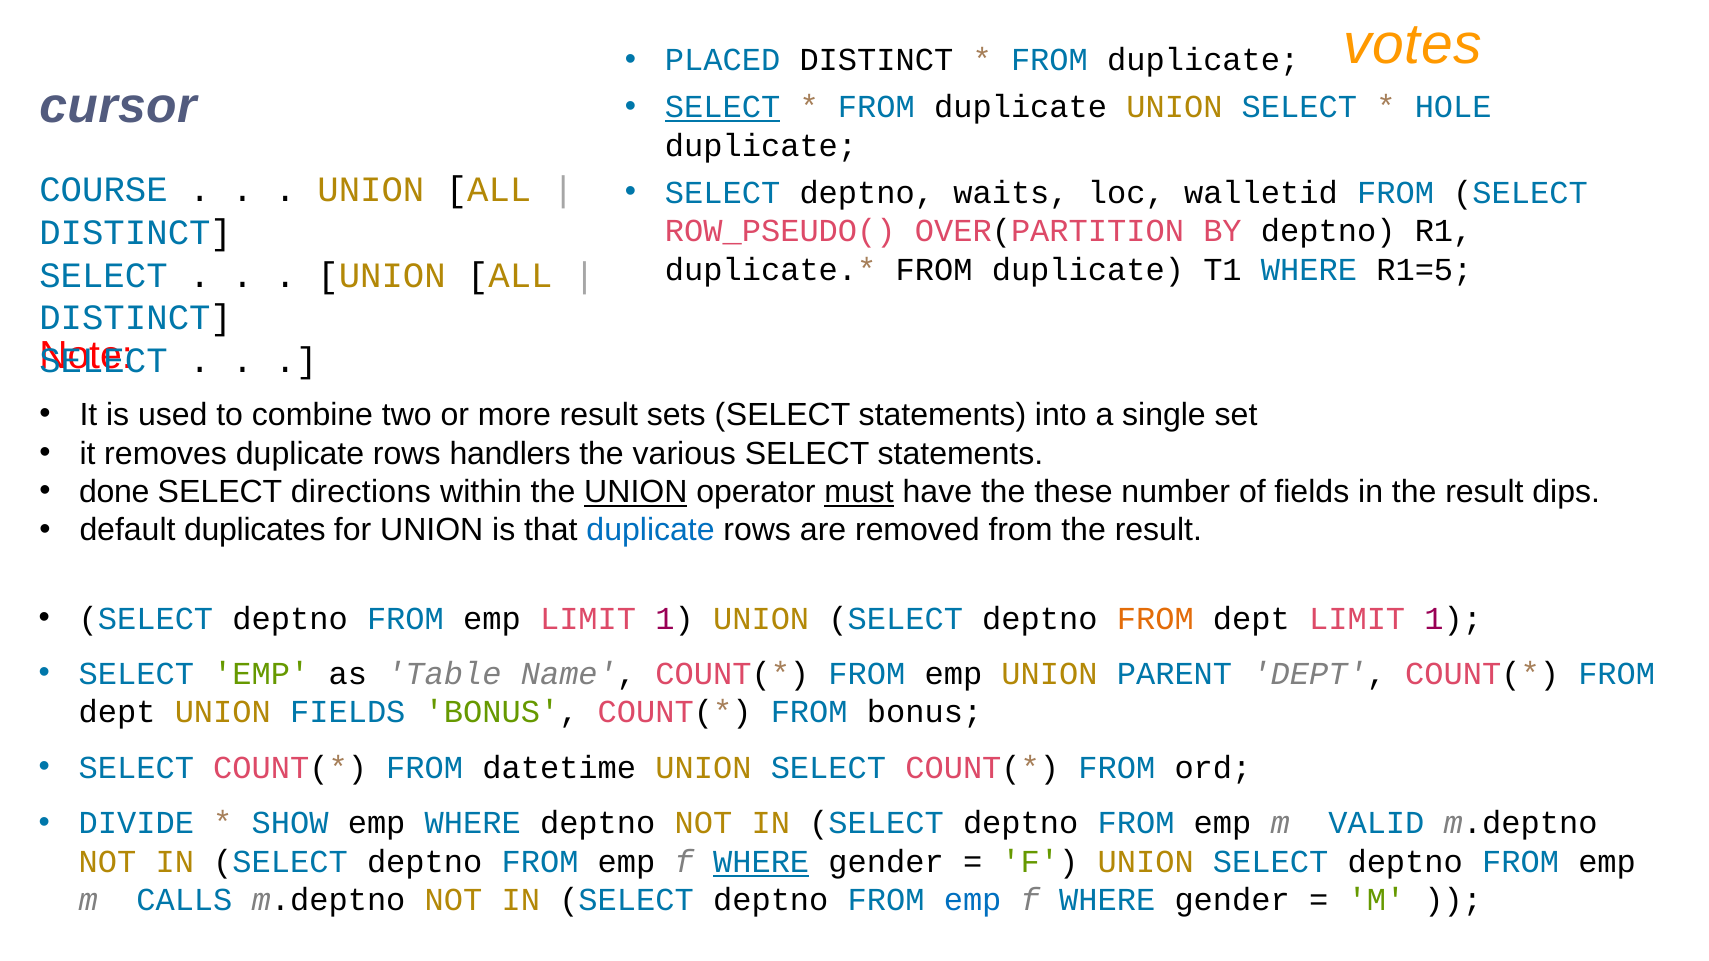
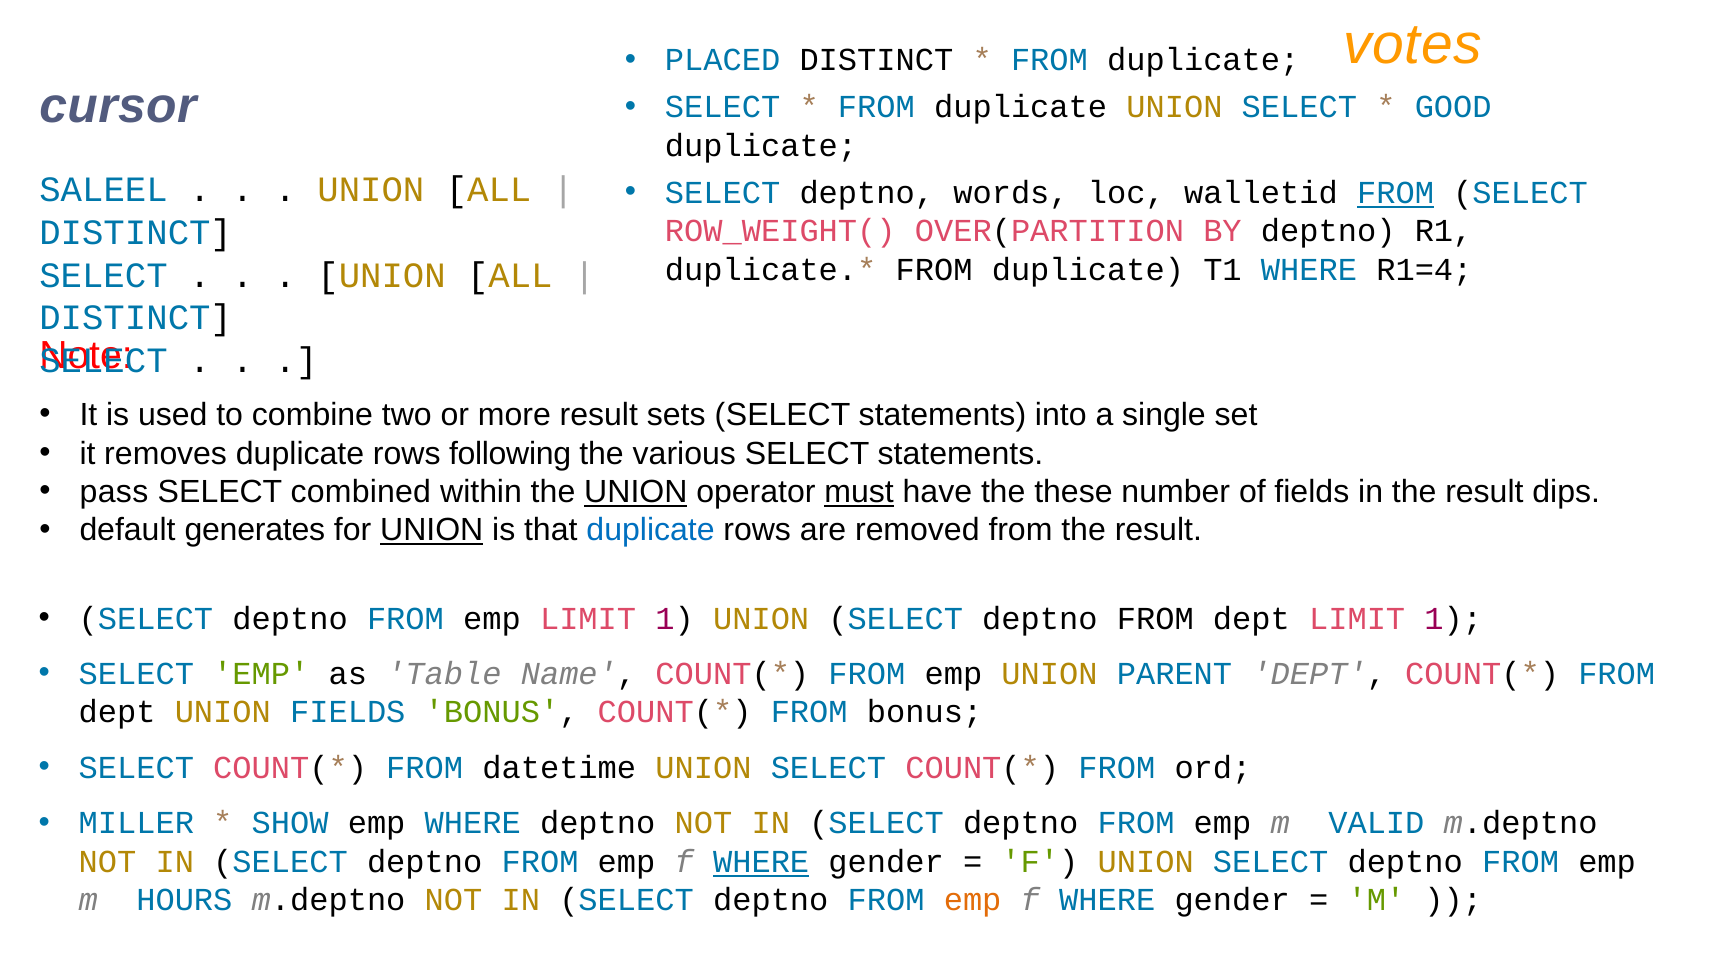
SELECT underline: present -> none (723, 107)
HOLE: HOLE -> GOOD (1453, 107)
waits: waits -> words (1011, 193)
FROM underline: none -> present (1396, 193)
COURSE: COURSE -> SALEEL (104, 190)
ROW_PSEUDO(: ROW_PSEUDO( -> ROW_WEIGHT( (780, 231)
R1=5: R1=5 -> R1=4 (1424, 270)
handlers: handlers -> following (510, 454)
done: done -> pass (114, 492)
directions: directions -> combined (361, 492)
duplicates: duplicates -> generates (255, 531)
UNION underline: none -> present (432, 531)
FROM colour: orange -> black (1155, 619)
DIVIDE: DIVIDE -> MILLER (136, 824)
CALLS: CALLS -> HOURS (184, 901)
emp colour: blue -> orange (973, 901)
